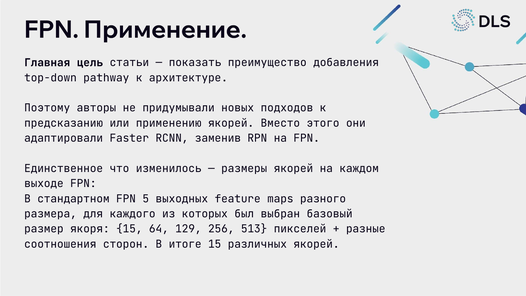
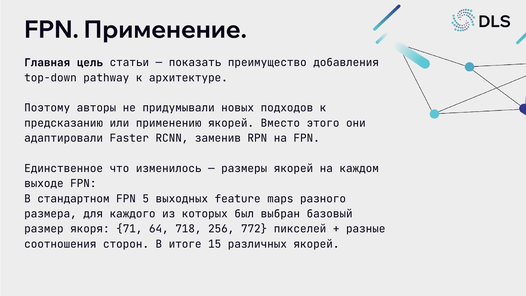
якоря 15: 15 -> 71 (129, 229)
129: 129 -> 718 (188, 229)
513: 513 -> 772 (254, 229)
